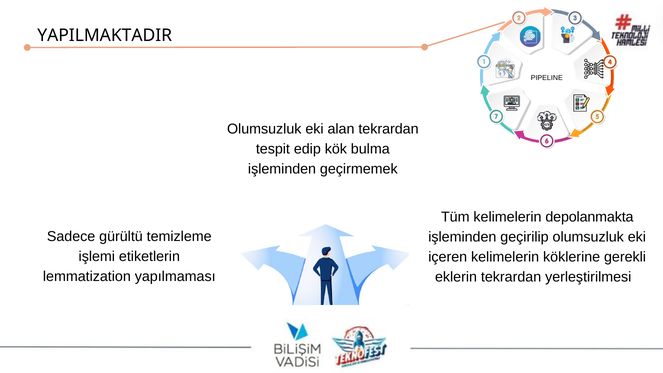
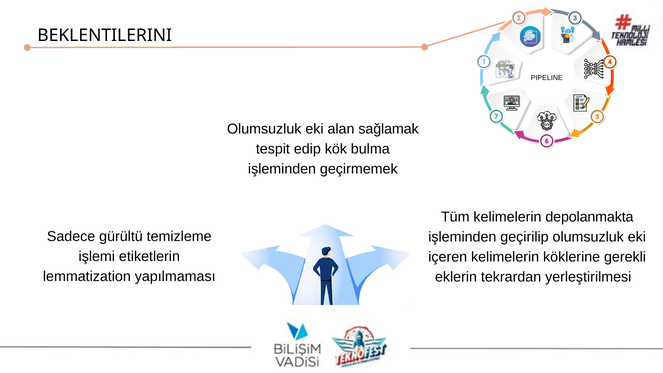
YAPILMAKTADIR: YAPILMAKTADIR -> BEKLENTILERINI (105, 35)
alan tekrardan: tekrardan -> sağlamak (389, 129)
